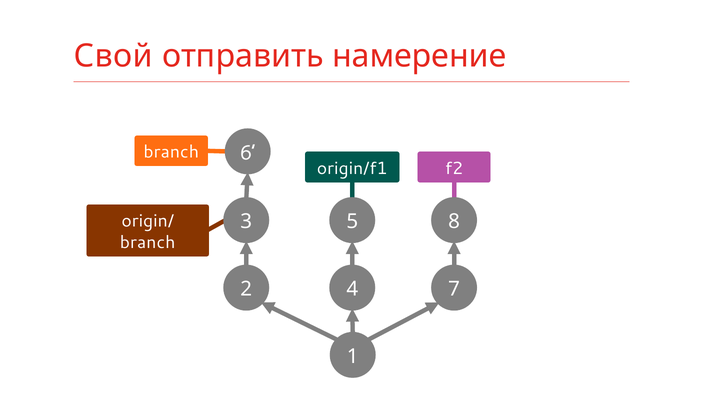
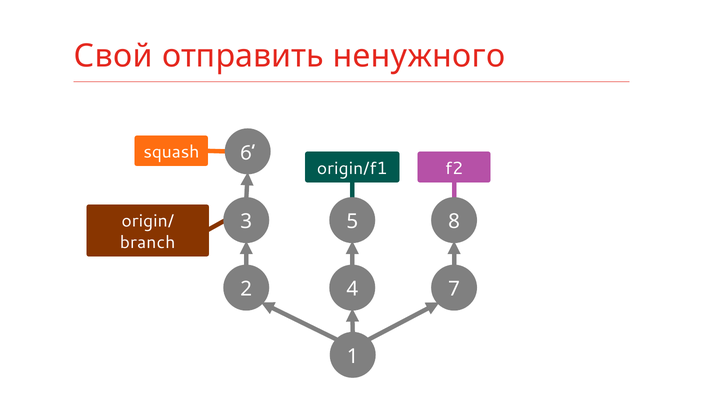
намерение: намерение -> ненужного (419, 56)
branch: branch -> squash (171, 152)
